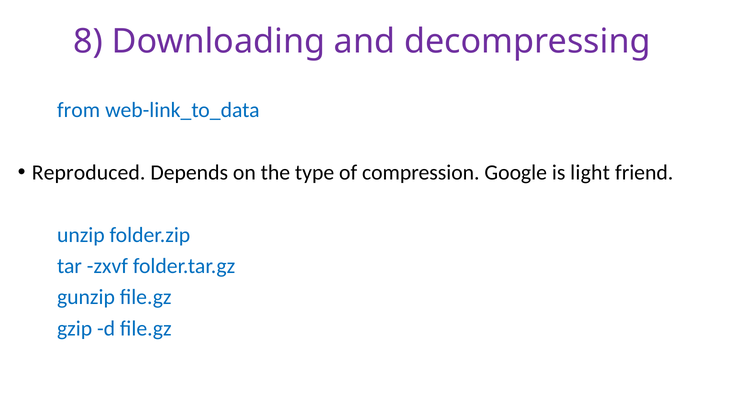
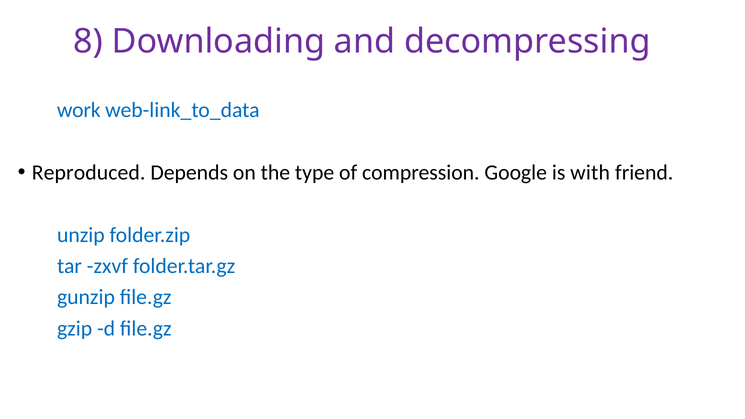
from: from -> work (79, 110)
light: light -> with (590, 173)
